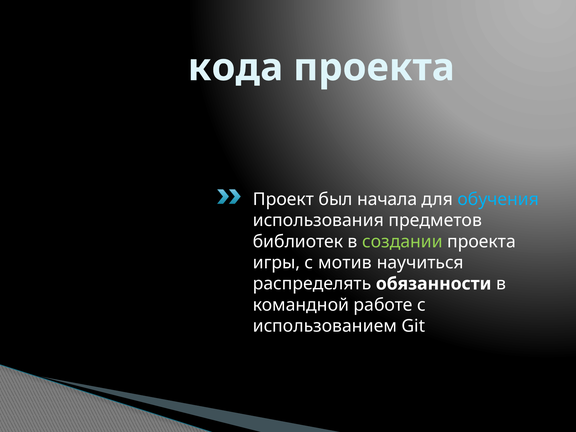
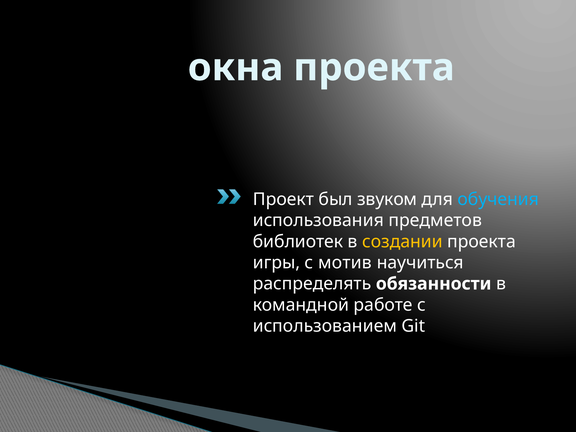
кода: кода -> окна (236, 68)
начала: начала -> звуком (387, 199)
создании colour: light green -> yellow (402, 242)
